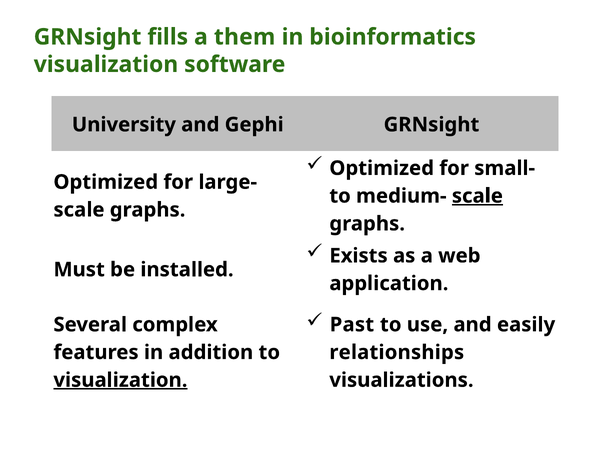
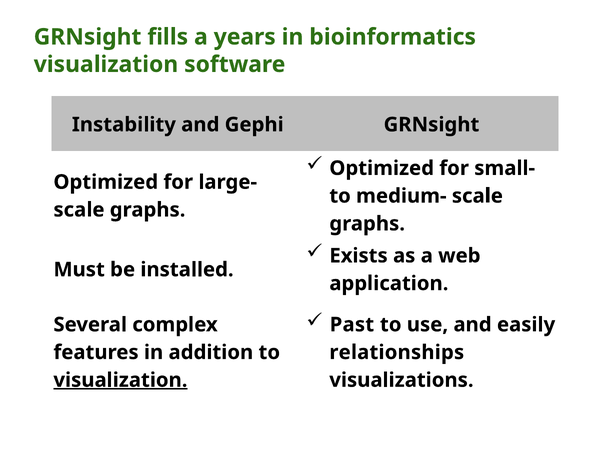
them: them -> years (245, 37)
University: University -> Instability (124, 125)
scale underline: present -> none (477, 196)
